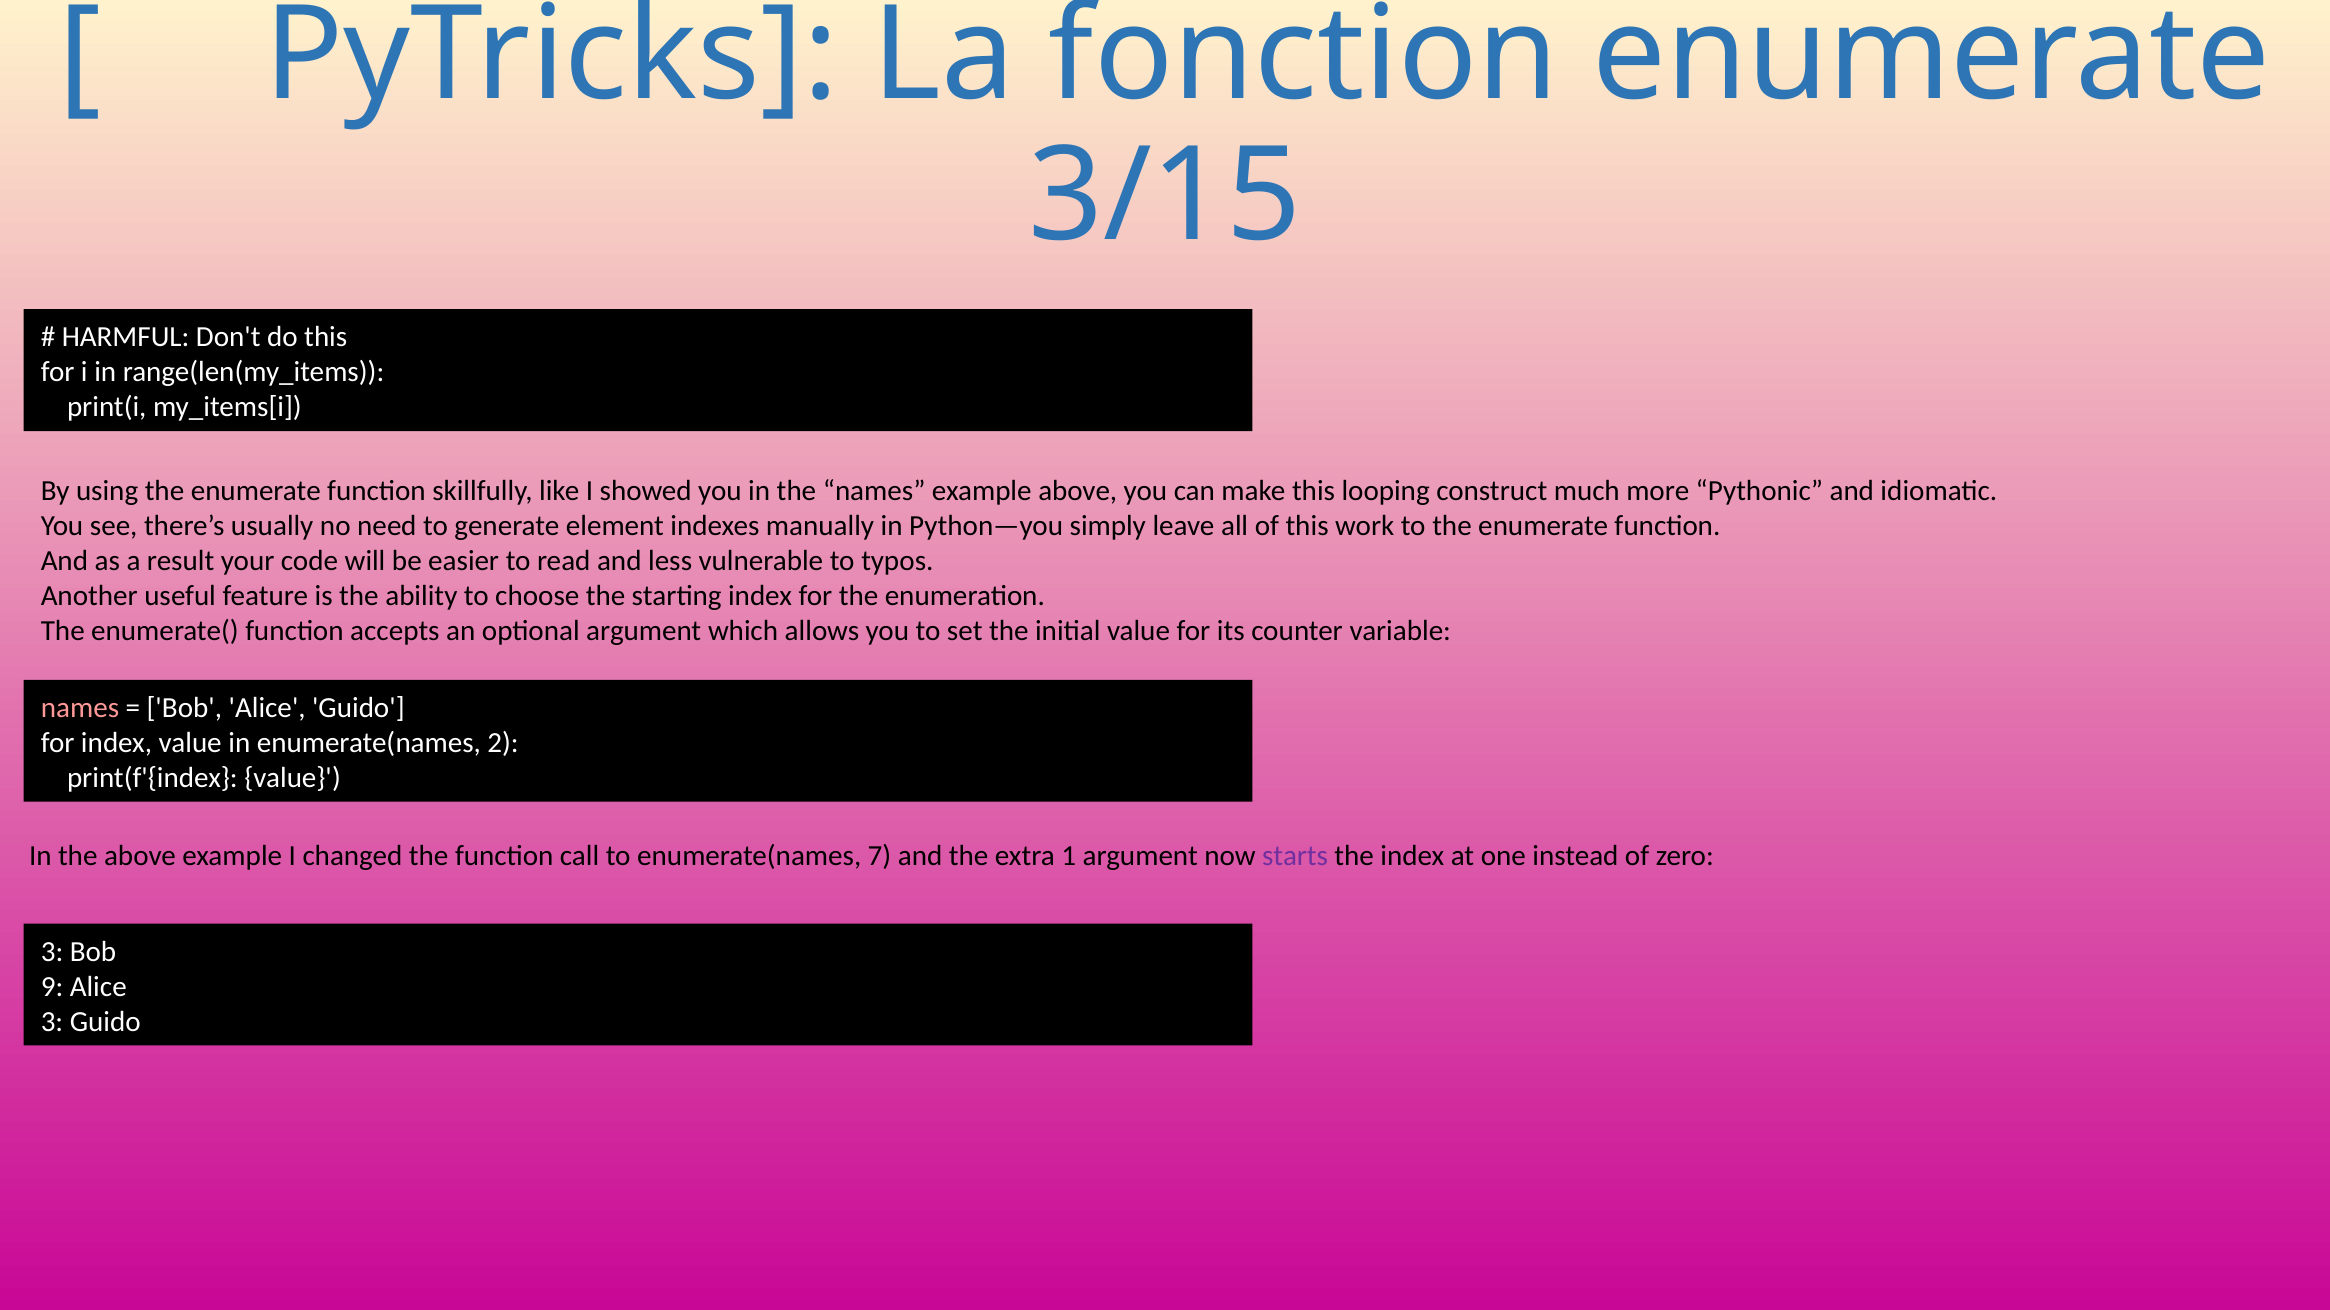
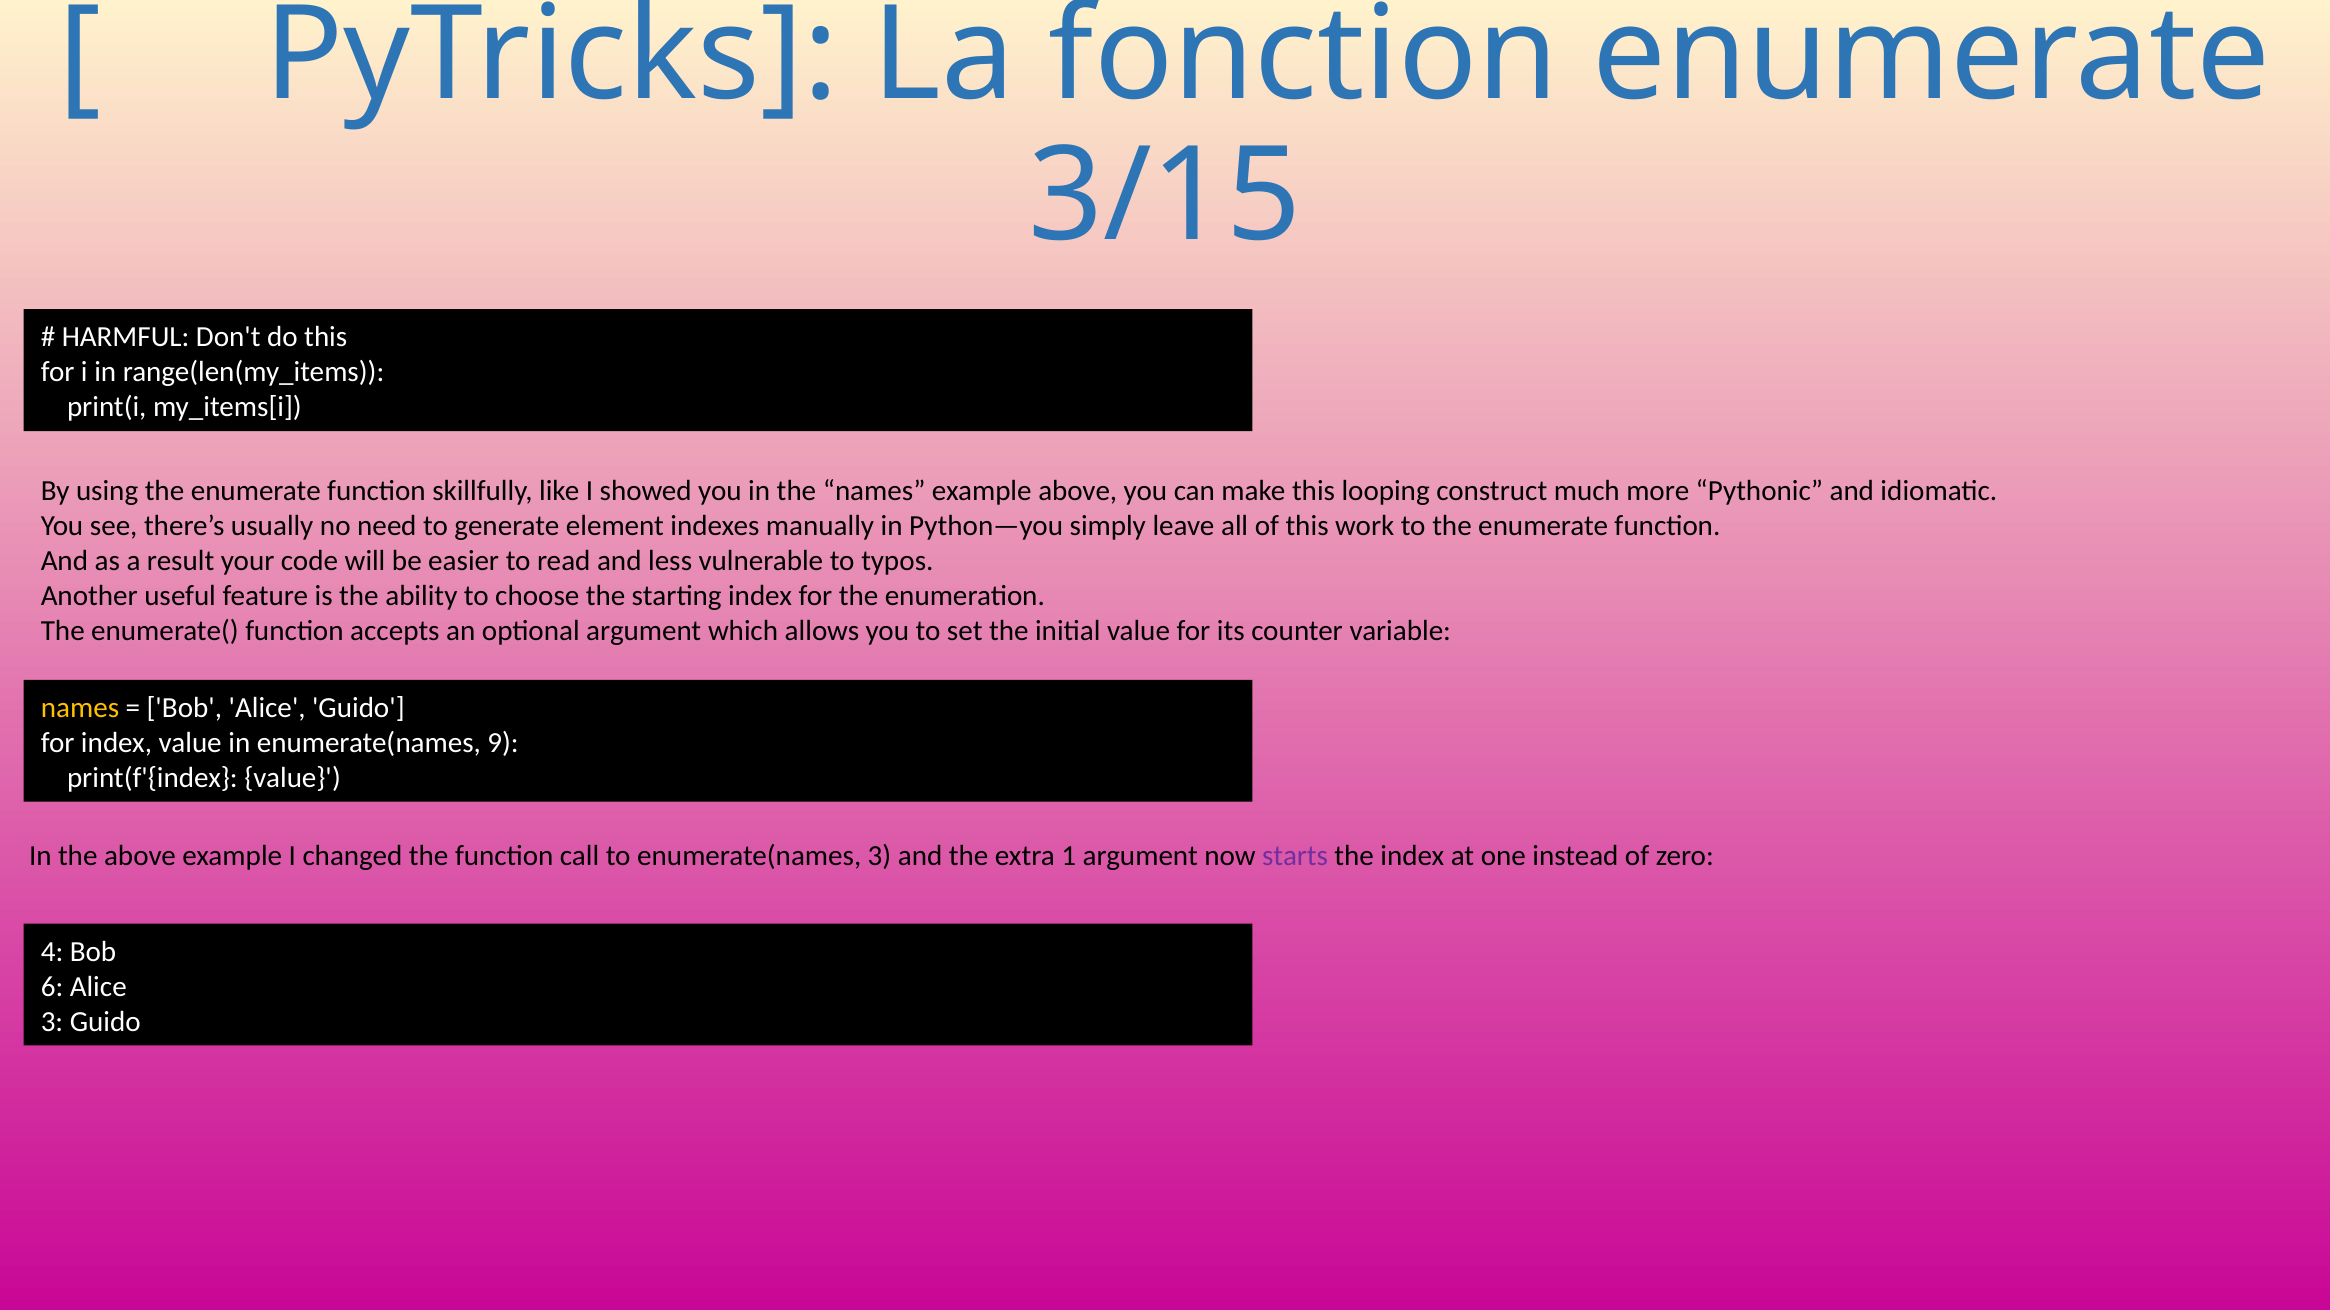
names colour: pink -> yellow (80, 708)
2: 2 -> 9 (503, 743)
enumerate(names 7: 7 -> 3 (879, 856)
3: 3 -> 4 (52, 952)
9: 9 -> 6 (52, 987)
